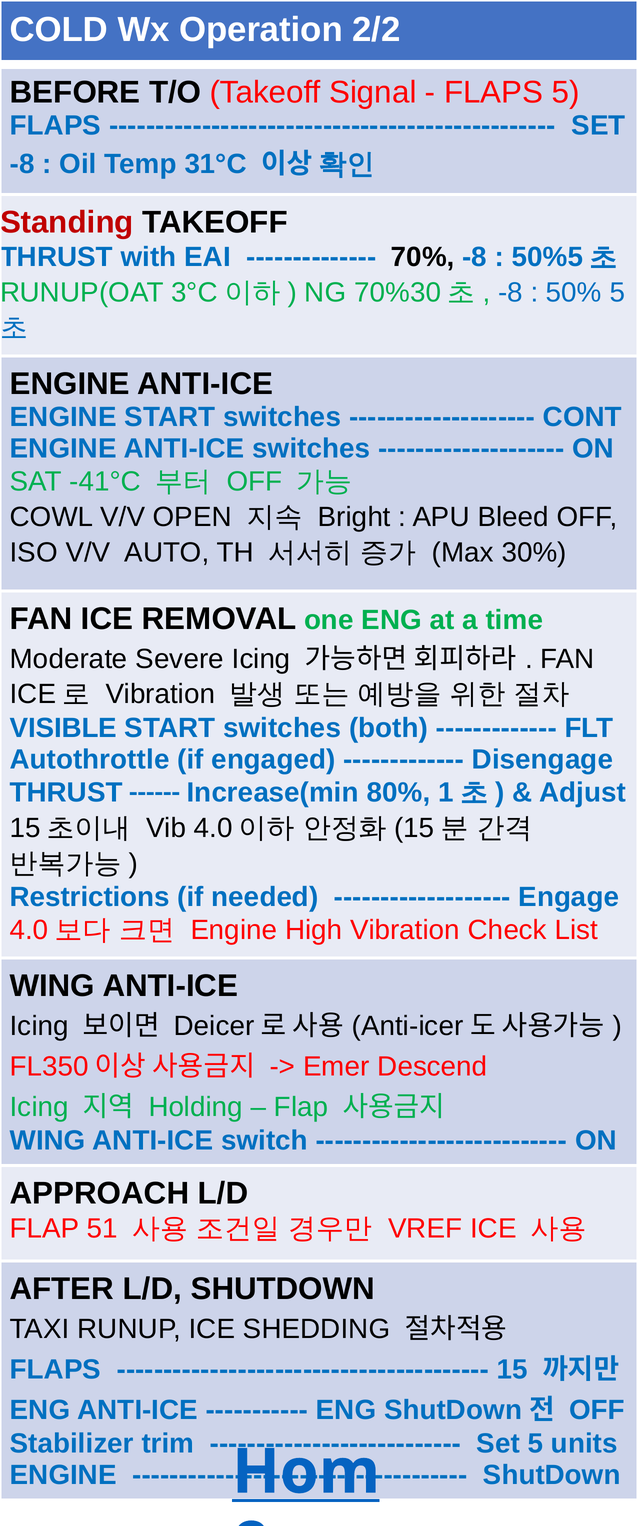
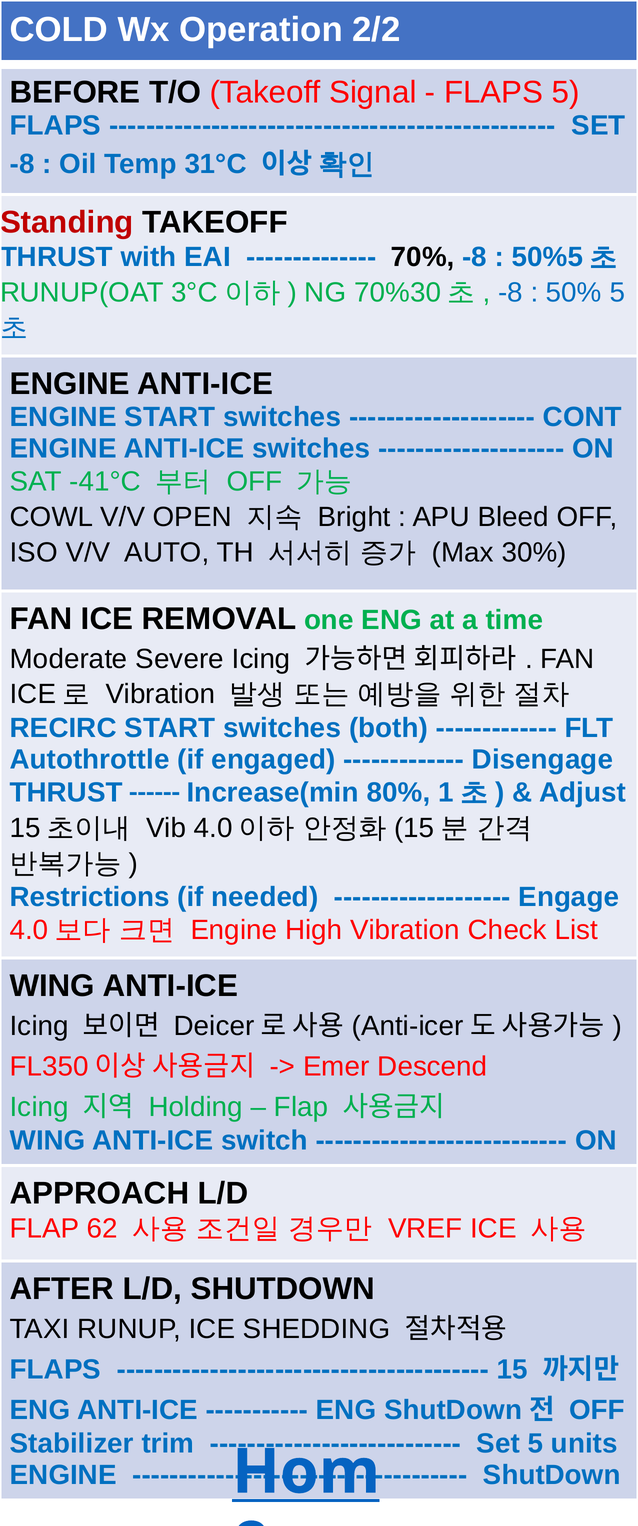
VISIBLE: VISIBLE -> RECIRC (63, 728)
51: 51 -> 62 (102, 1229)
